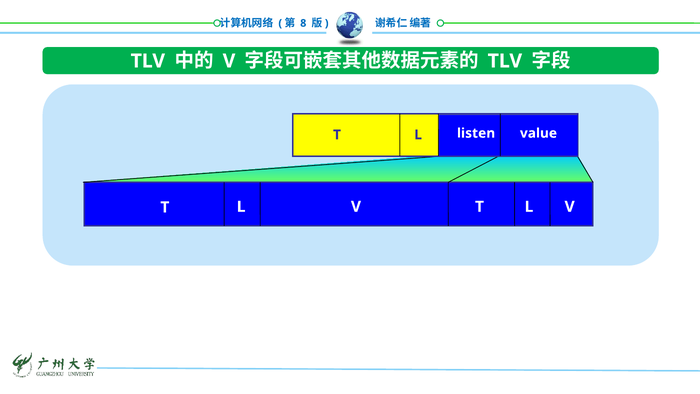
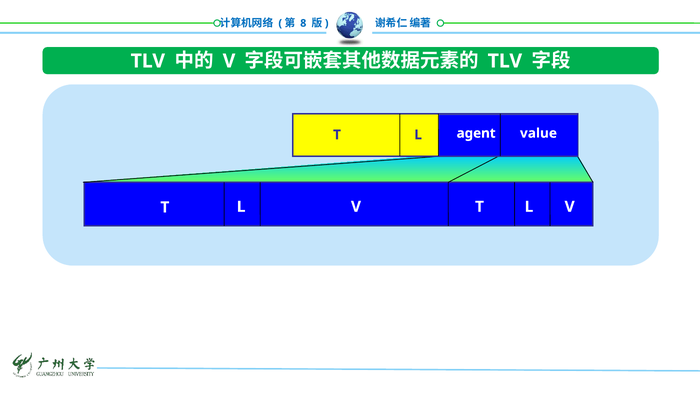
listen: listen -> agent (476, 133)
